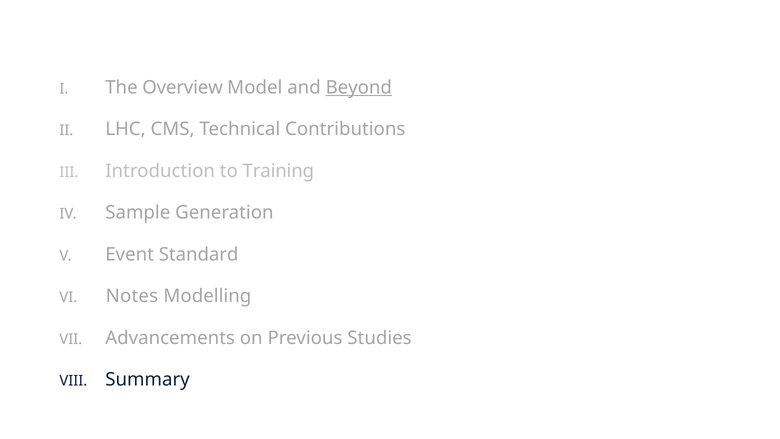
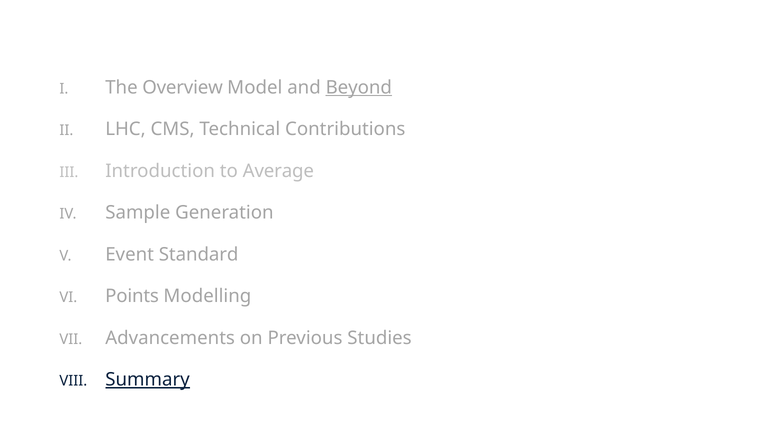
Training: Training -> Average (278, 171)
Notes: Notes -> Points (132, 296)
Summary underline: none -> present (148, 379)
